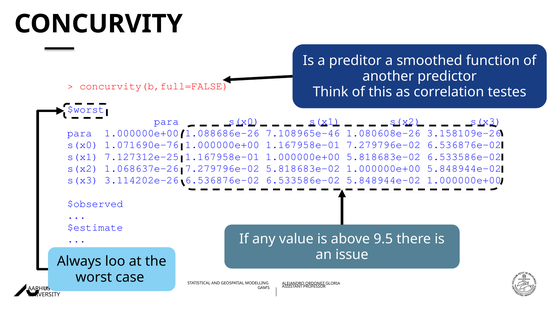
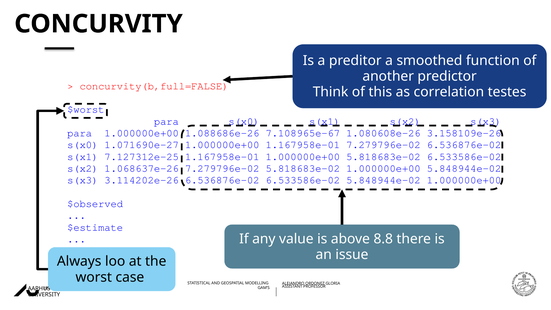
7.108965e-46: 7.108965e-46 -> 7.108965e-67 (303, 133)
1.071690e-76: 1.071690e-76 -> 1.071690e-27 (142, 145)
9.5: 9.5 -> 8.8 (383, 239)
